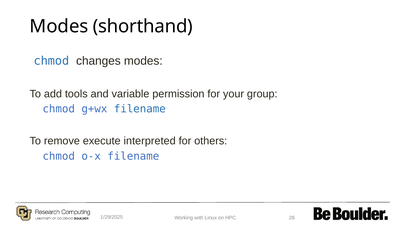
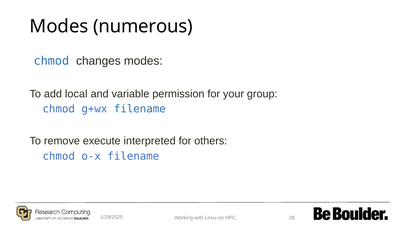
shorthand: shorthand -> numerous (143, 26)
tools: tools -> local (76, 94)
